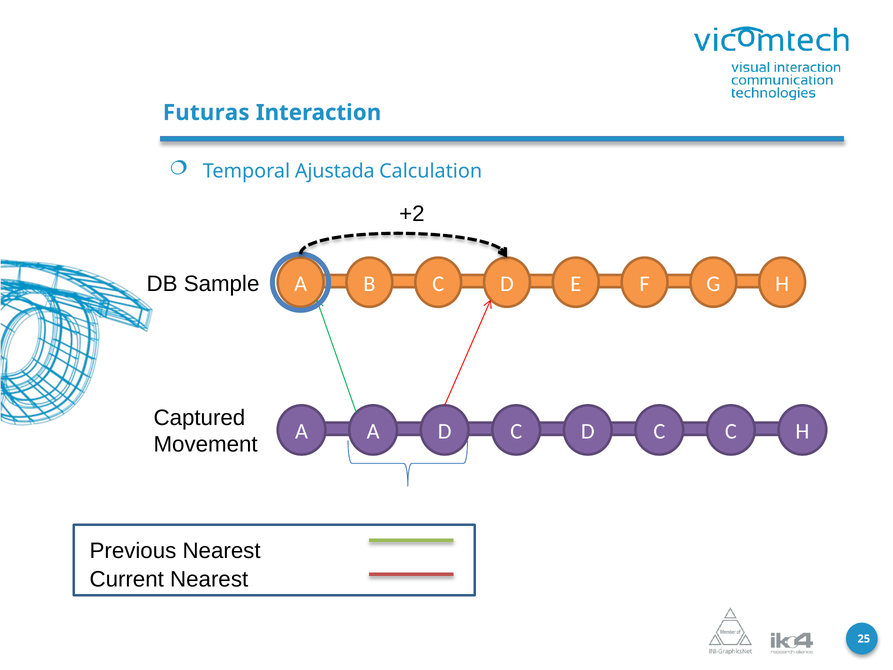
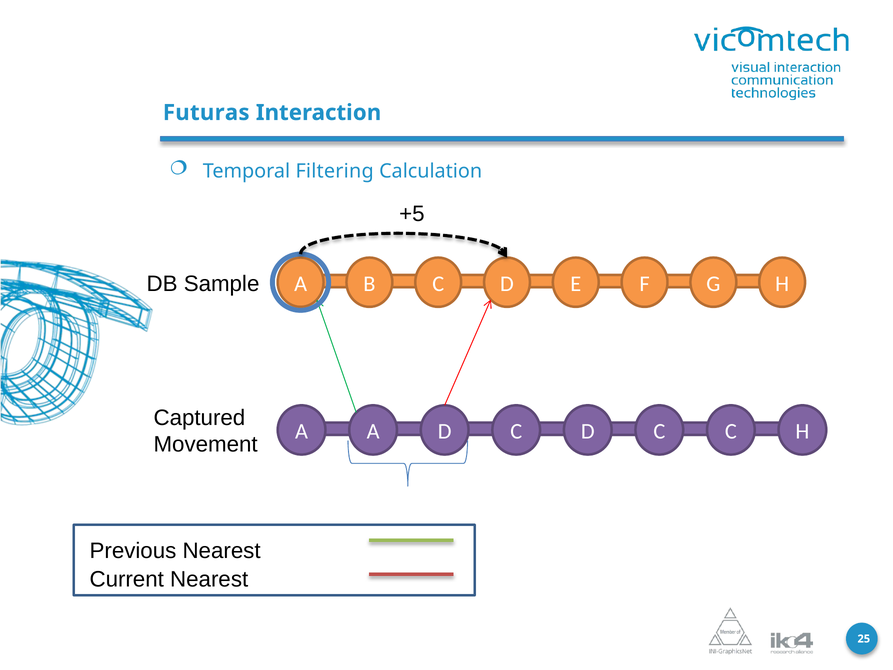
Ajustada: Ajustada -> Filtering (335, 171)
+2: +2 -> +5 (412, 214)
